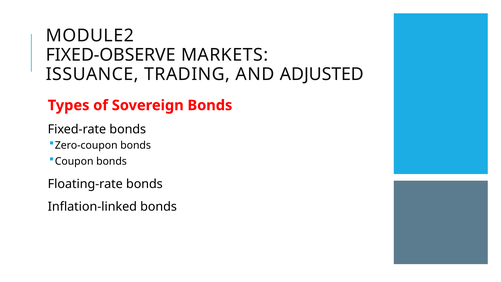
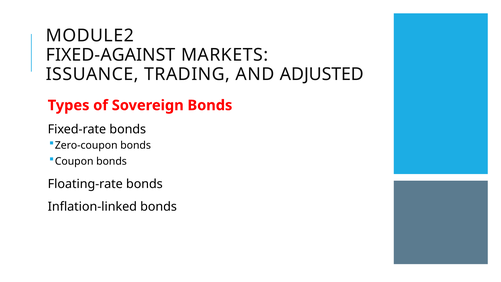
FIXED-OBSERVE: FIXED-OBSERVE -> FIXED-AGAINST (111, 55)
